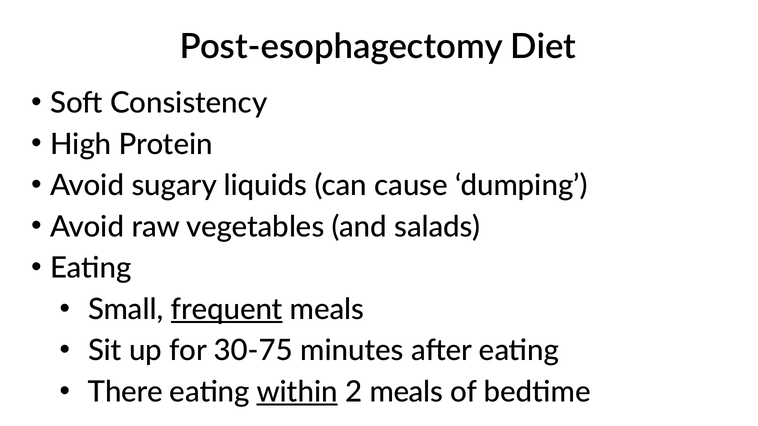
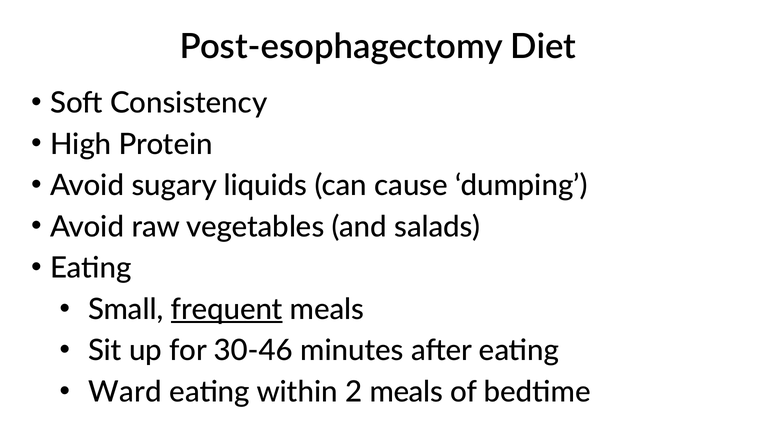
30-75: 30-75 -> 30-46 (253, 351)
There: There -> Ward (125, 392)
within underline: present -> none (297, 392)
